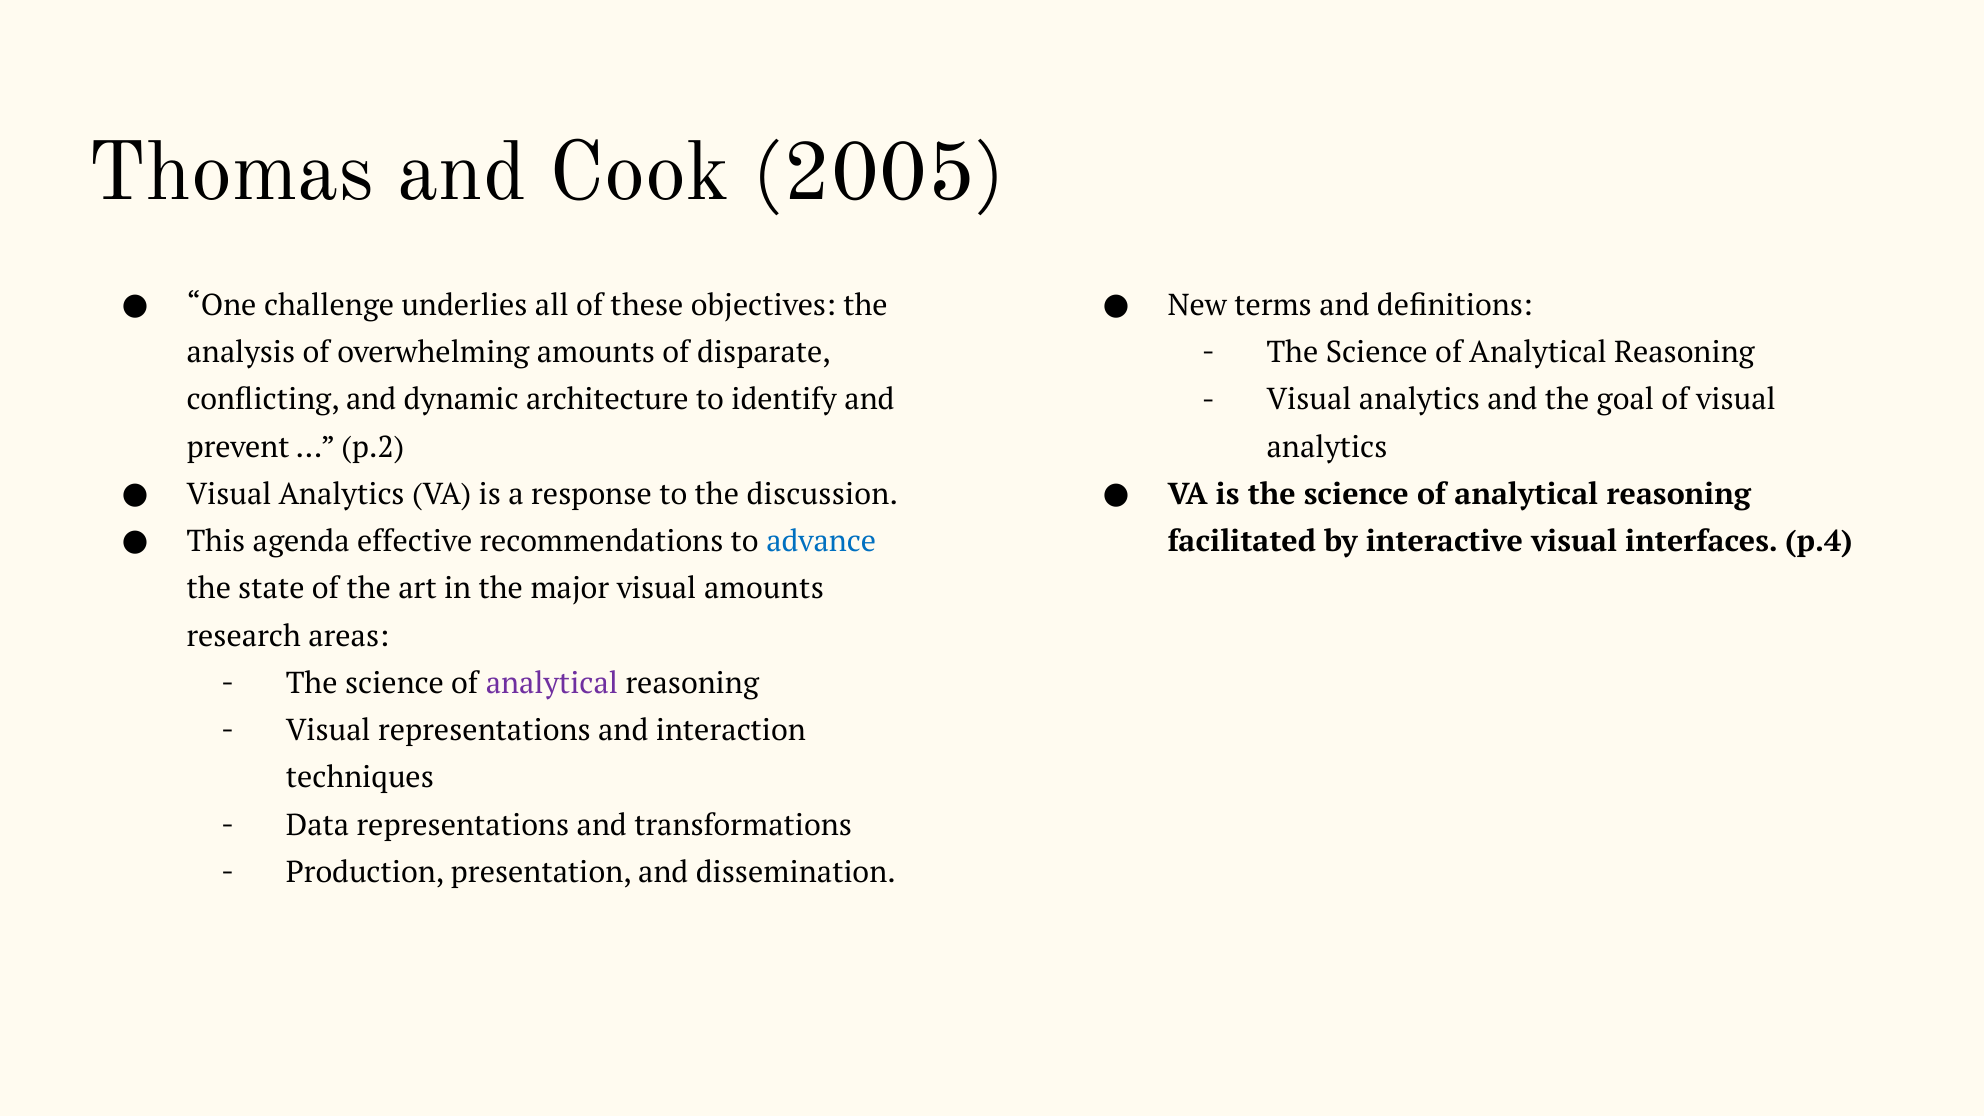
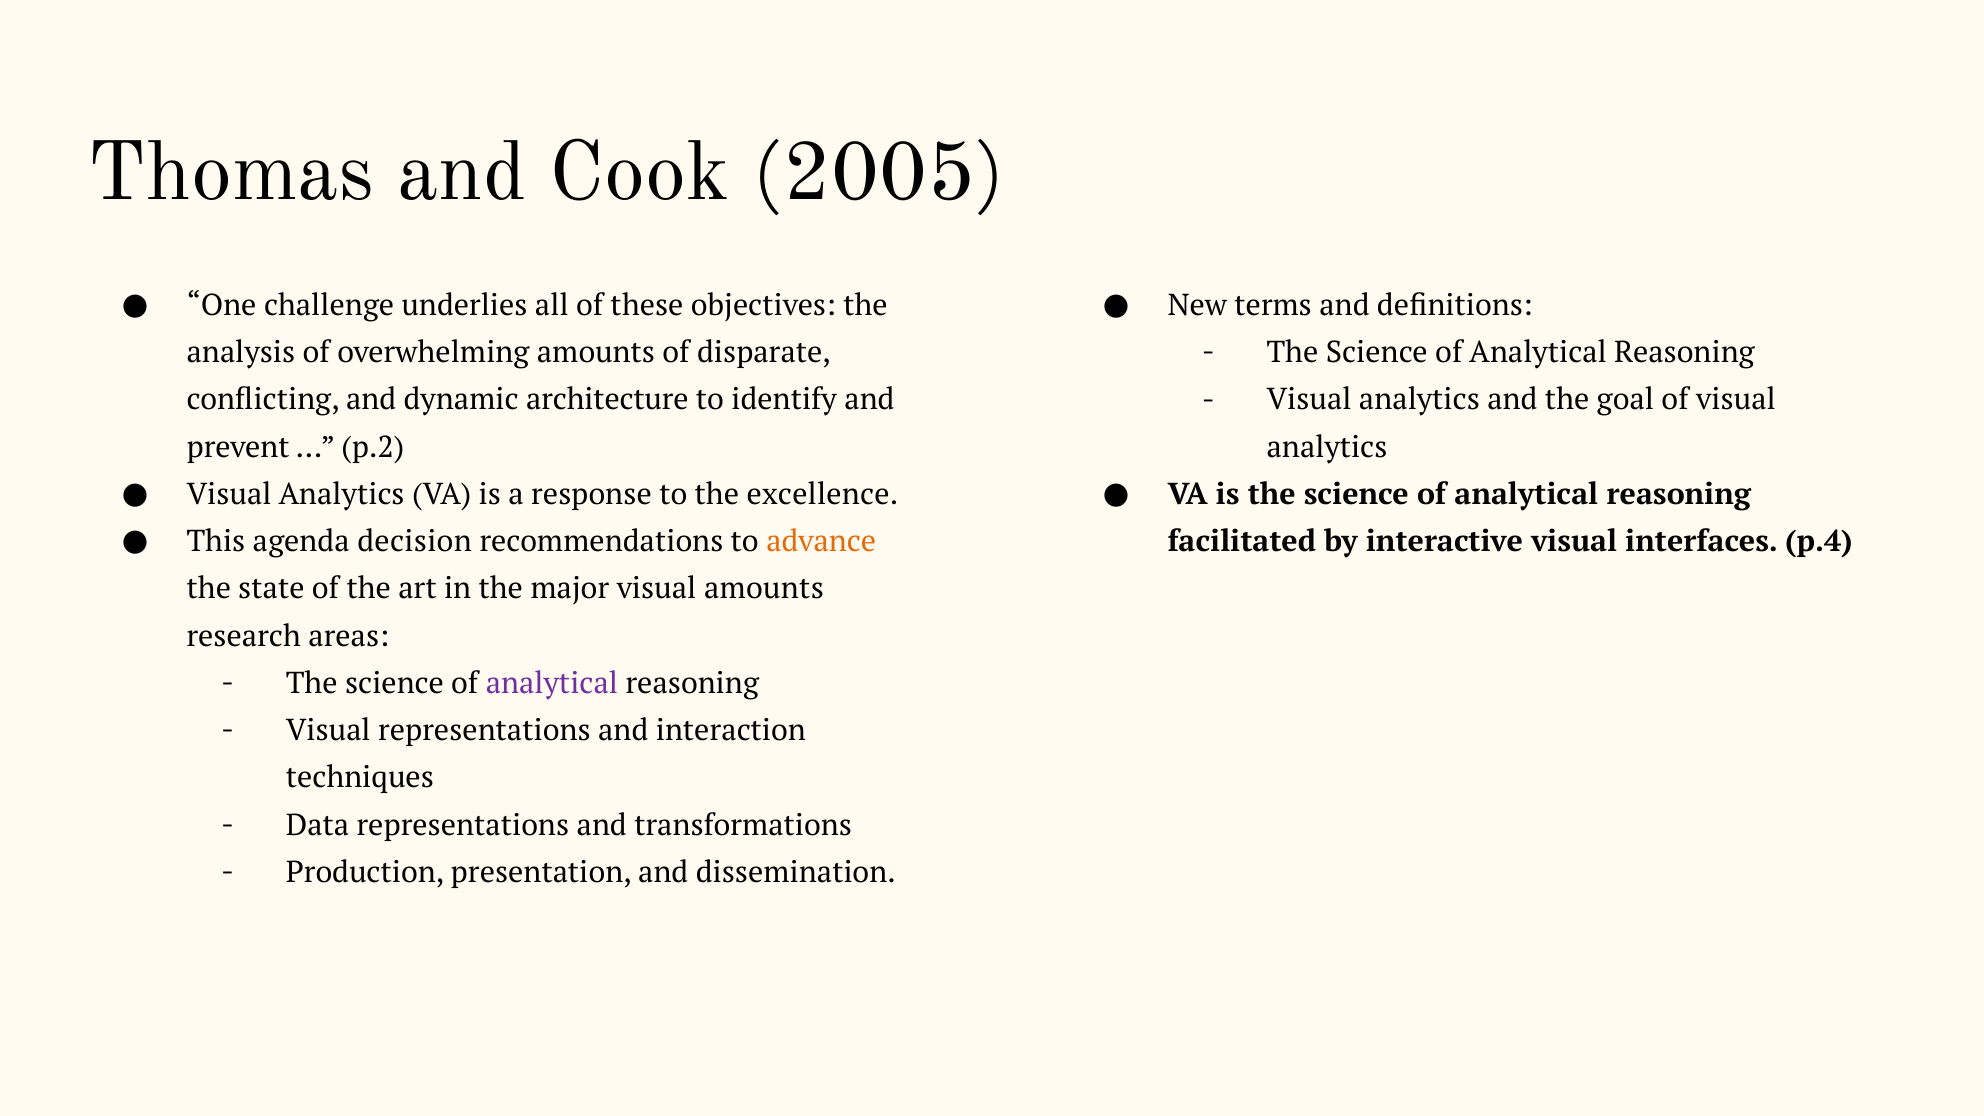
discussion: discussion -> excellence (822, 494)
effective: effective -> decision (415, 542)
advance colour: blue -> orange (821, 542)
